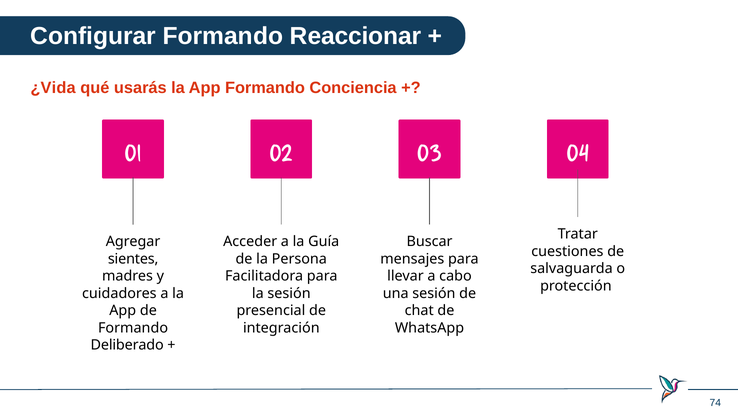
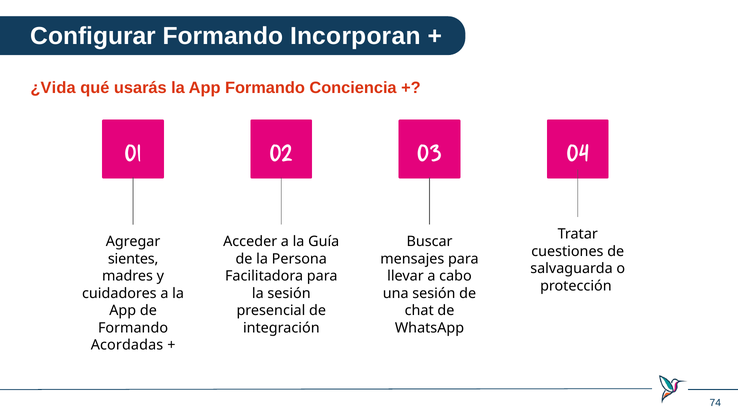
Reaccionar: Reaccionar -> Incorporan (355, 36)
Deliberado: Deliberado -> Acordadas (127, 345)
